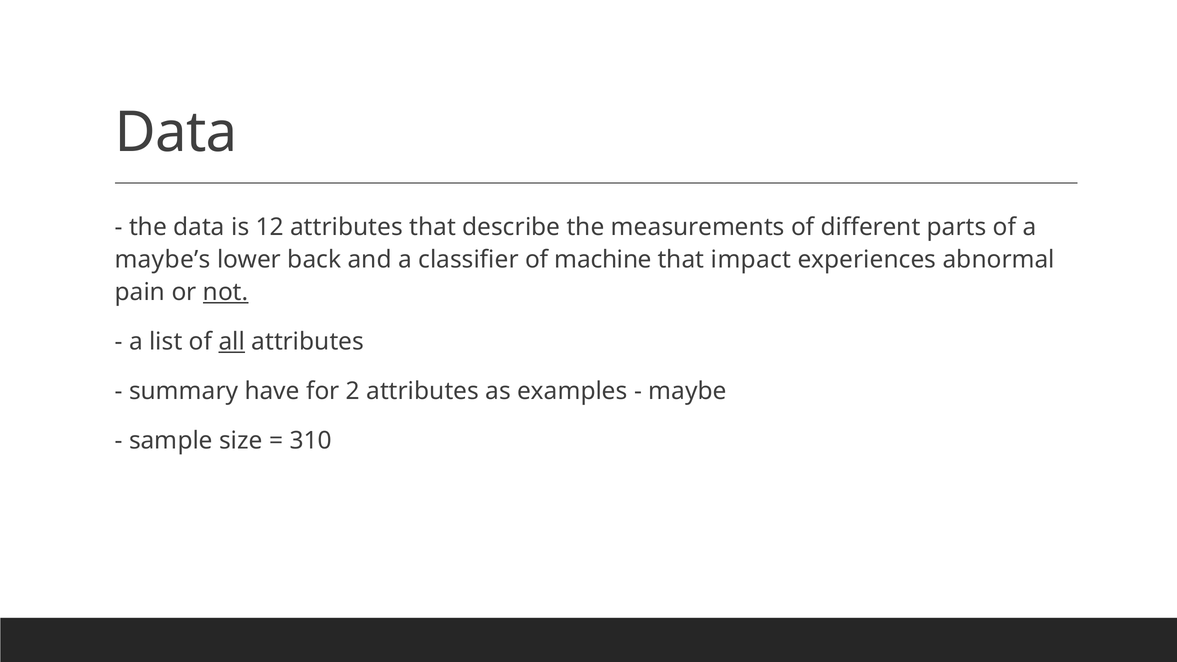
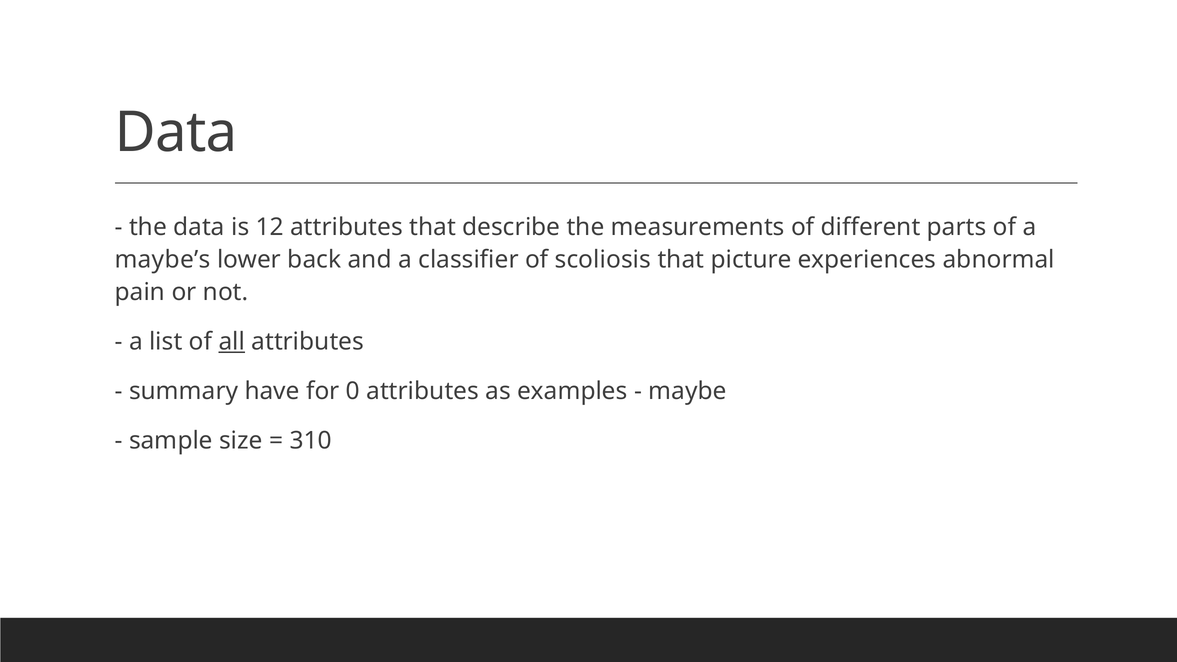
machine: machine -> scoliosis (603, 260)
impact: impact -> picture (751, 260)
not underline: present -> none (226, 292)
2: 2 -> 0 (353, 391)
